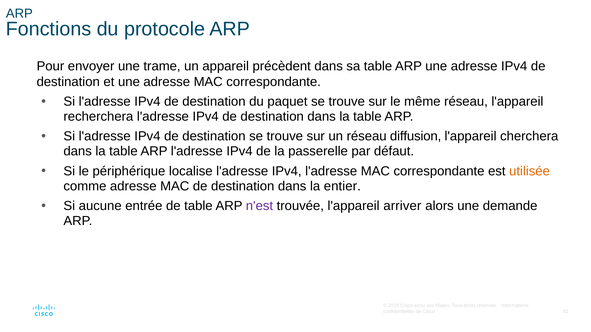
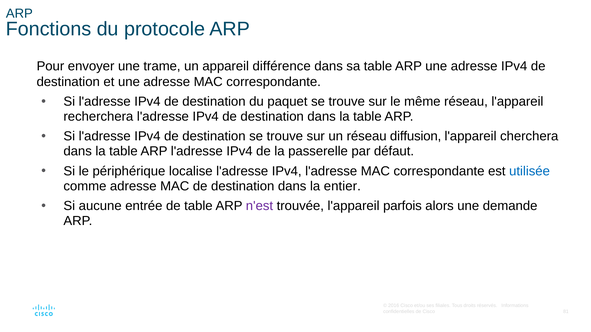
précèdent: précèdent -> différence (282, 66)
utilisée colour: orange -> blue (530, 171)
arriver: arriver -> parfois (402, 206)
